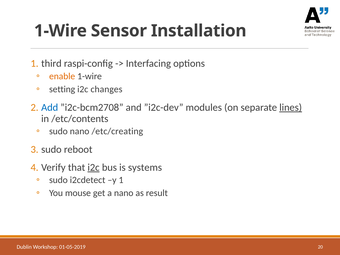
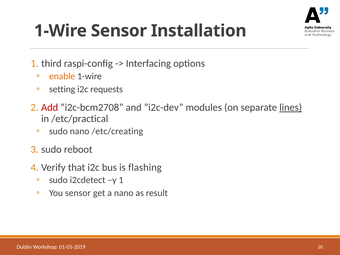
changes: changes -> requests (107, 89)
Add colour: blue -> red (50, 107)
/etc/contents: /etc/contents -> /etc/practical (80, 119)
i2c underline: present -> none (94, 167)
systems: systems -> flashing (145, 167)
You mouse: mouse -> sensor (78, 193)
